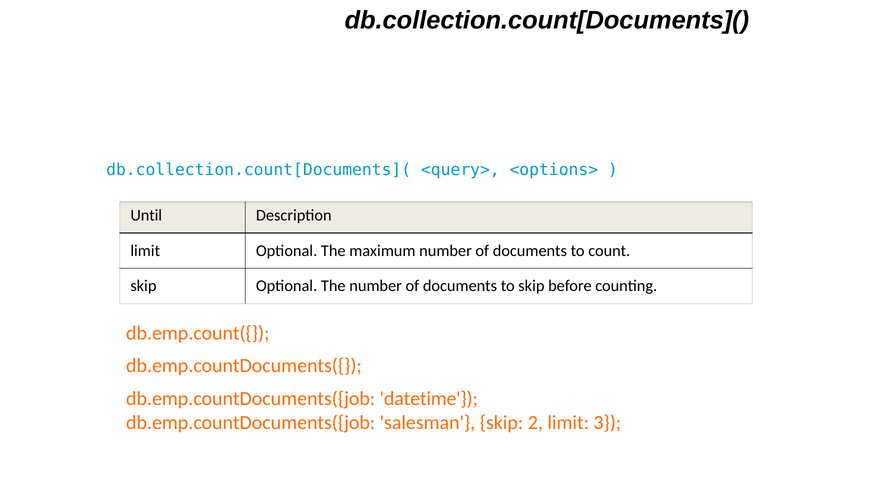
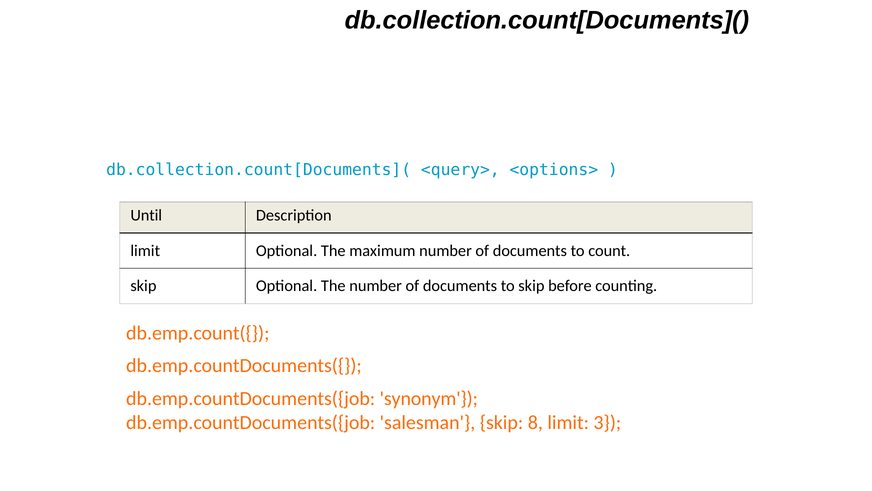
datetime: datetime -> synonym (429, 398)
2: 2 -> 8 (535, 422)
